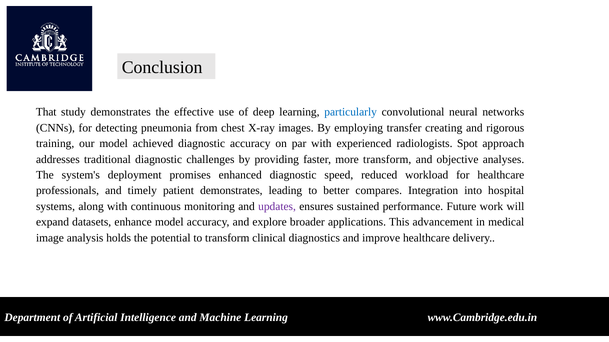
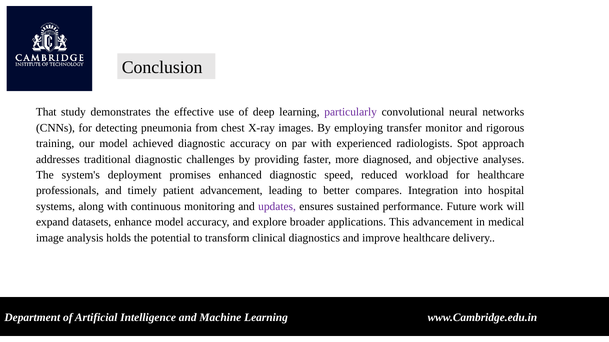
particularly colour: blue -> purple (351, 112)
creating: creating -> monitor (444, 128)
more transform: transform -> diagnosed (387, 160)
patient demonstrates: demonstrates -> advancement (231, 191)
